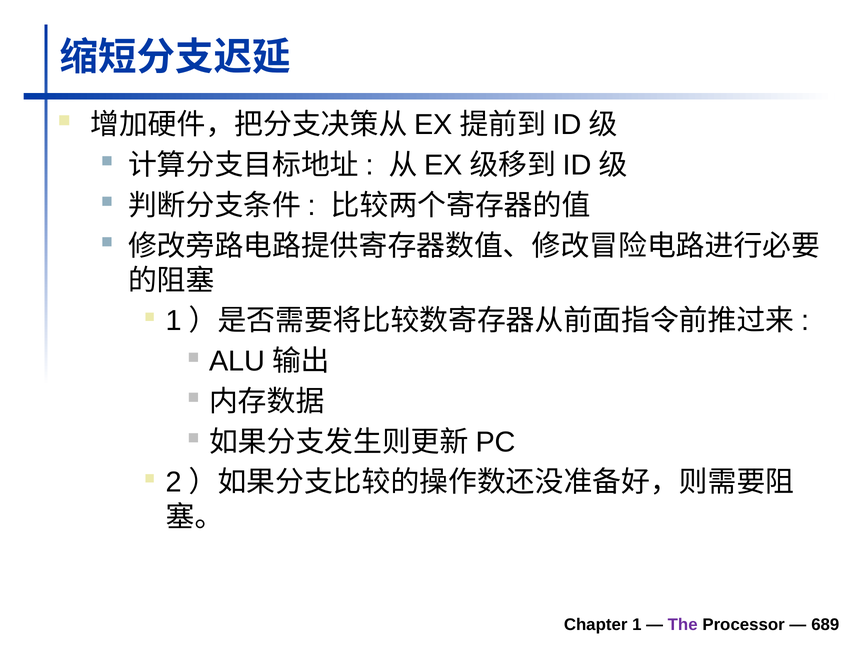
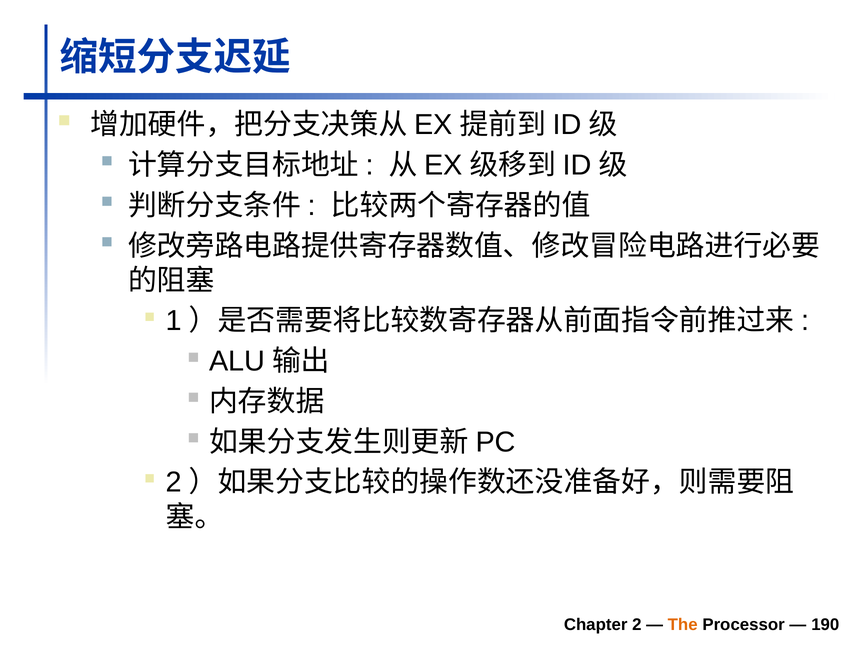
1: 1 -> 2 (637, 624)
The colour: purple -> orange (683, 624)
689: 689 -> 190 (825, 624)
